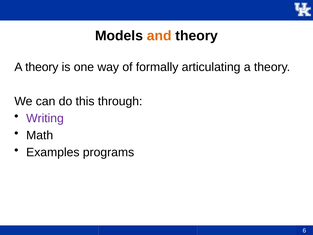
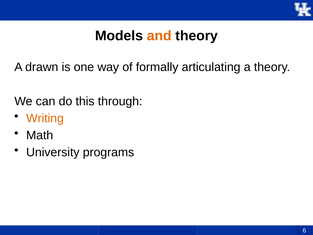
theory: theory -> drawn (42, 67)
Writing colour: purple -> orange (45, 118)
Examples: Examples -> University (53, 152)
